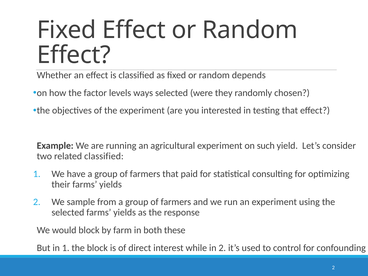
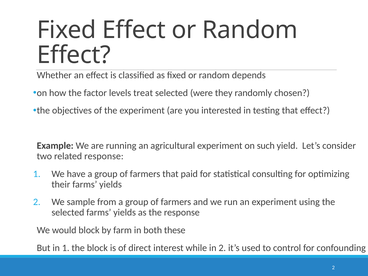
ways: ways -> treat (143, 93)
related classified: classified -> response (104, 156)
